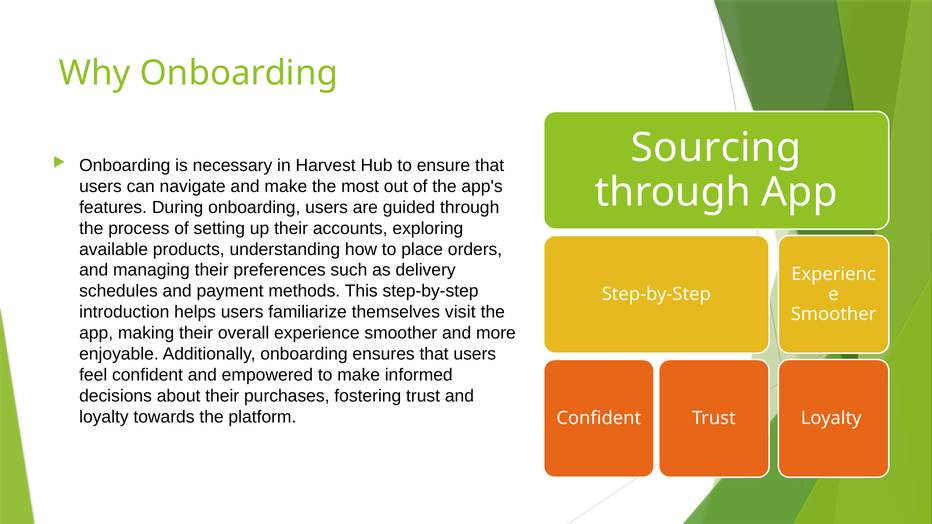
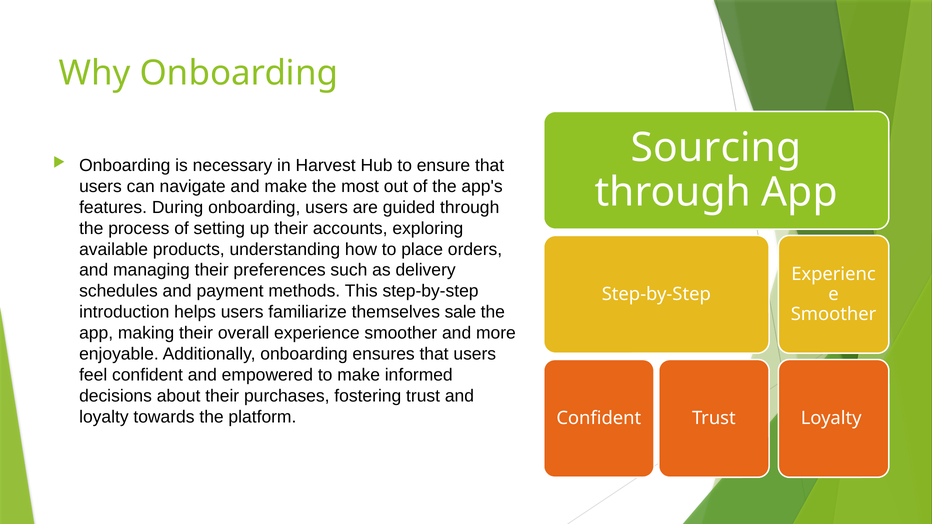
visit: visit -> sale (460, 312)
